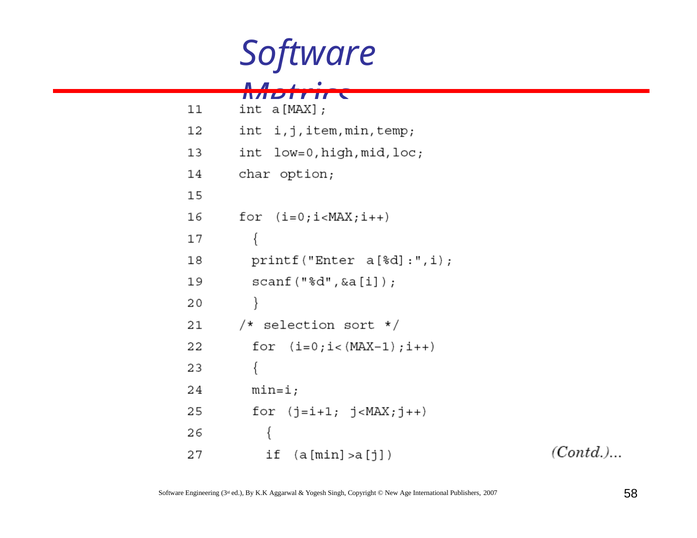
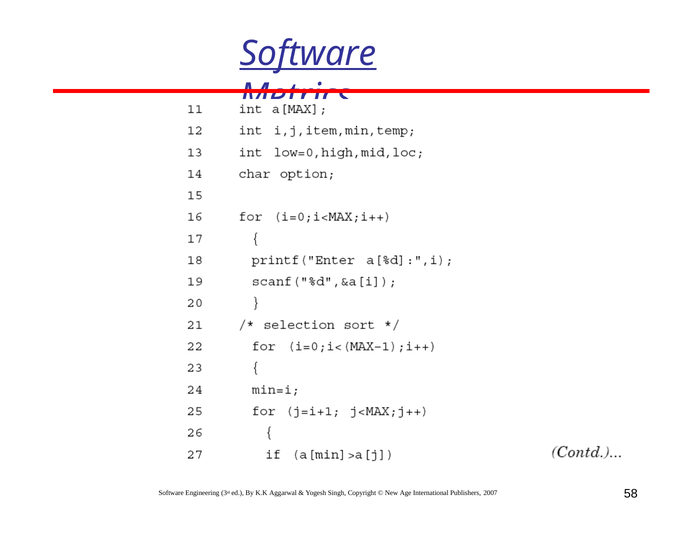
Software underline: none -> present (308, 54)
